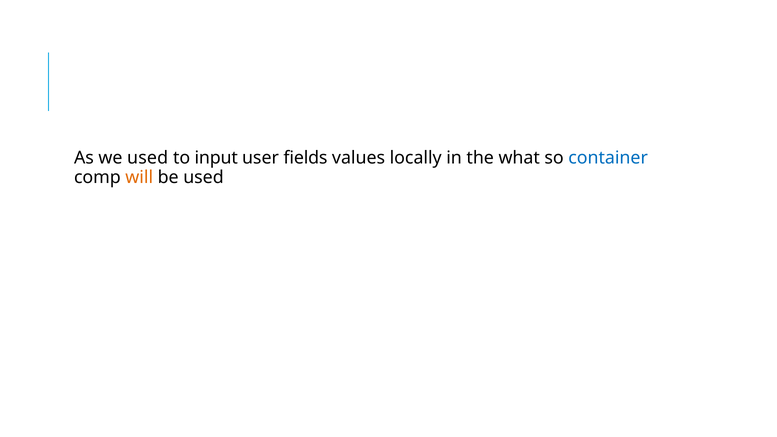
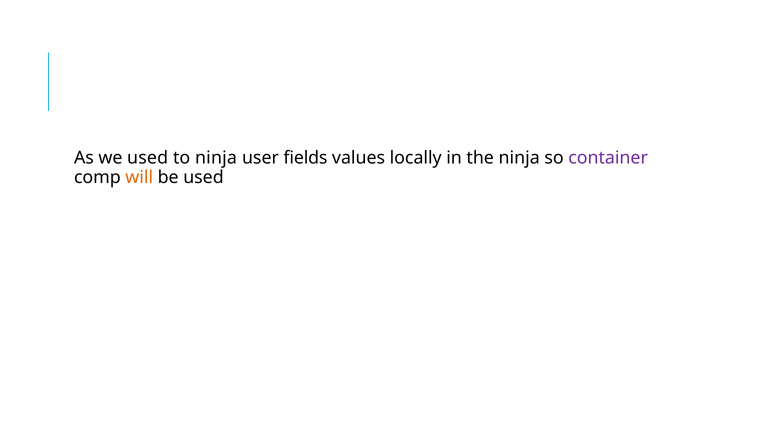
to input: input -> ninja (216, 158)
the what: what -> ninja (519, 158)
container colour: blue -> purple (608, 158)
